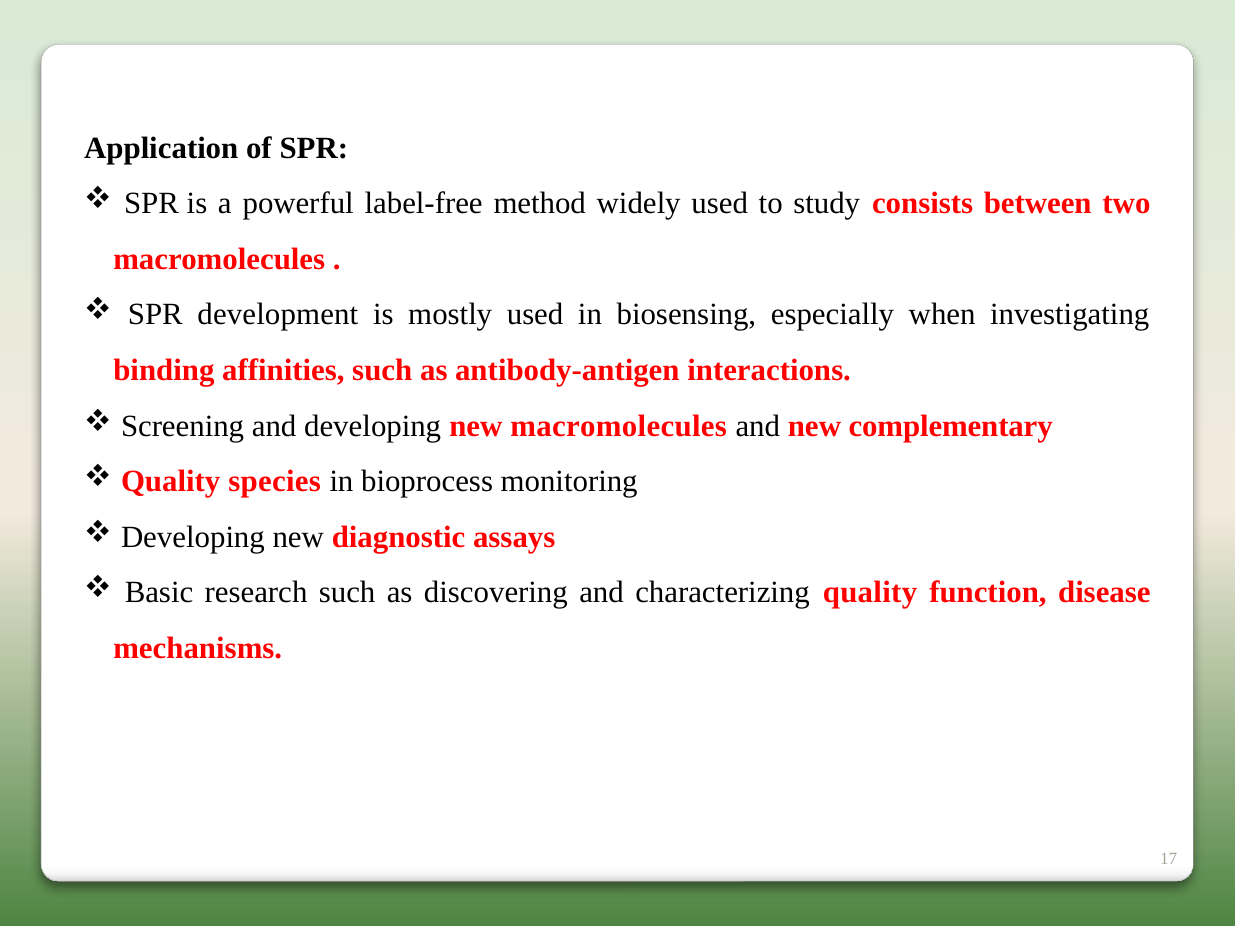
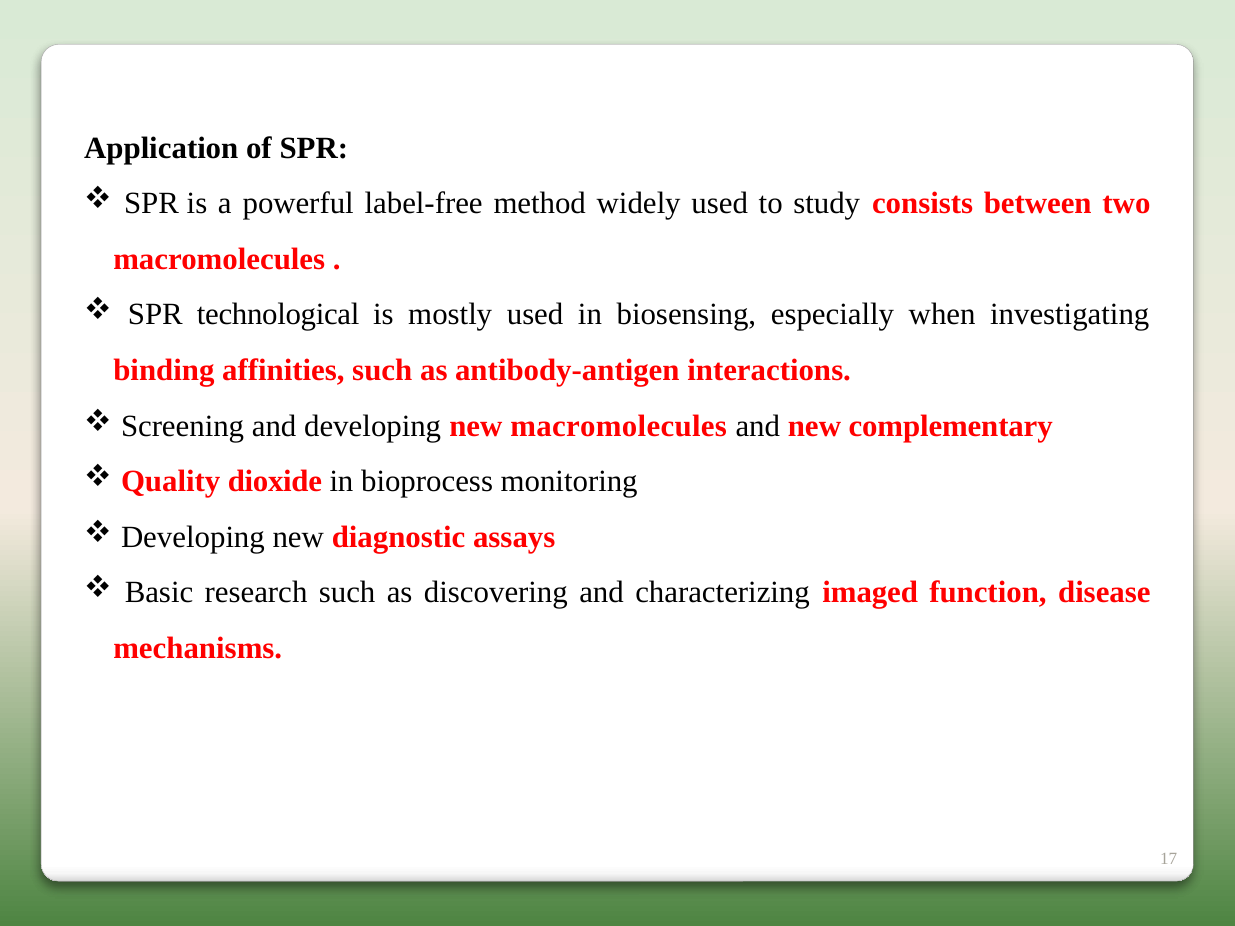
development: development -> technological (278, 315)
species: species -> dioxide (275, 482)
characterizing quality: quality -> imaged (870, 593)
